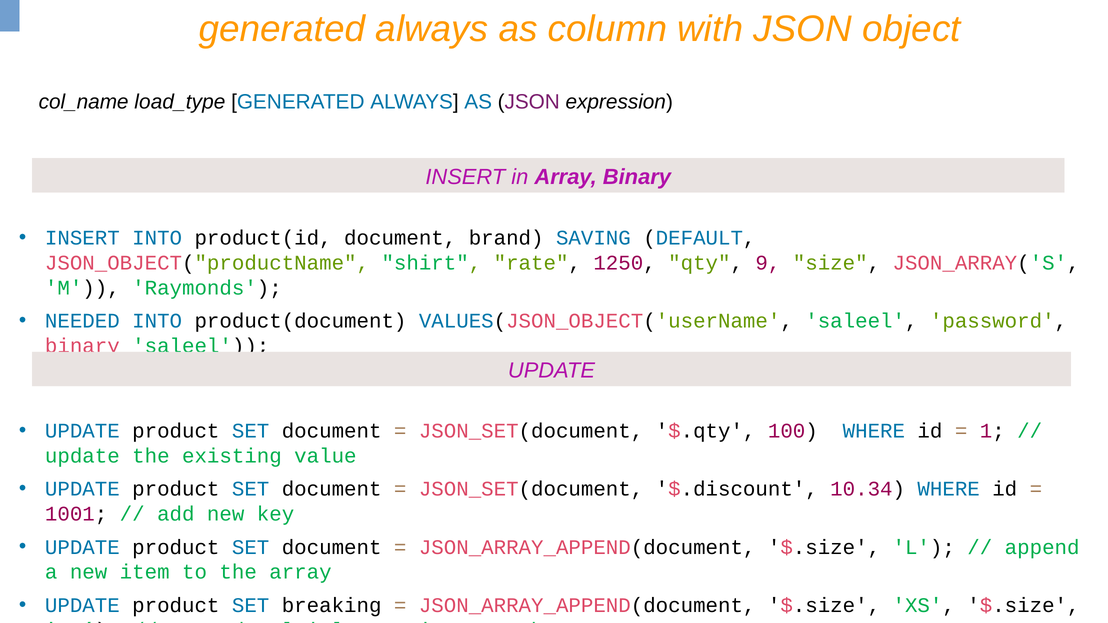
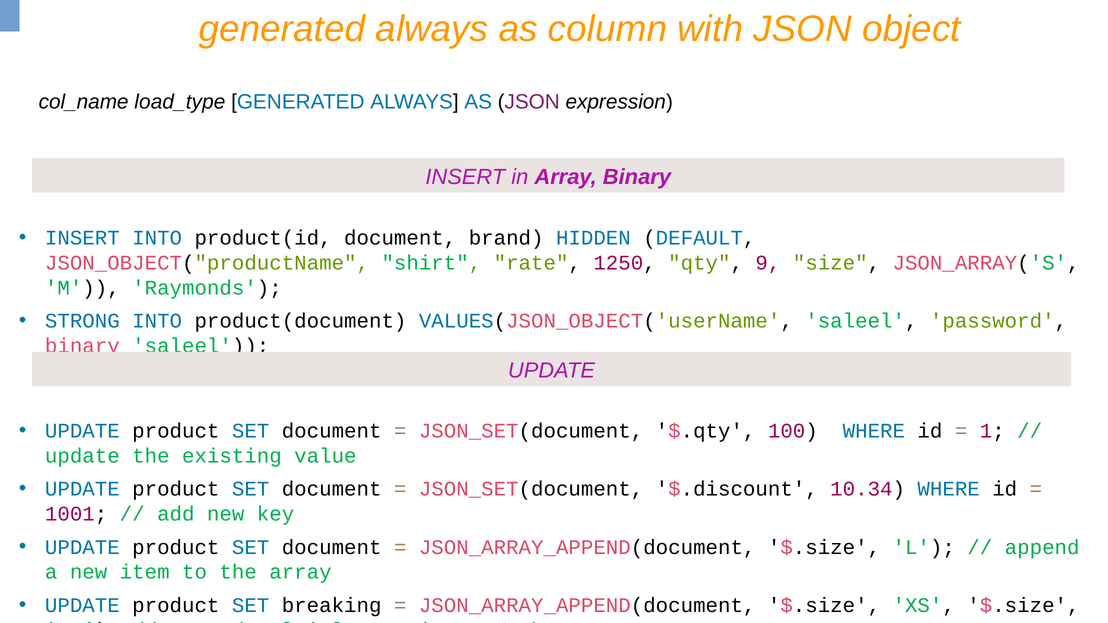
SAVING: SAVING -> HIDDEN (593, 238)
NEEDED: NEEDED -> STRONG (82, 321)
